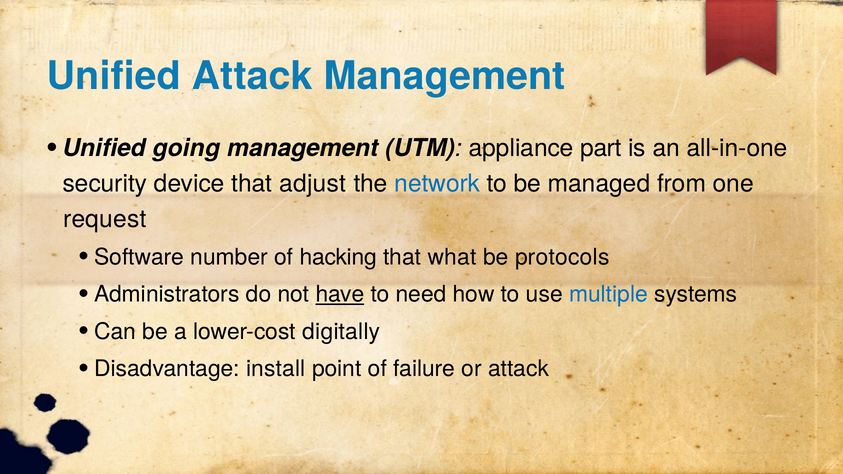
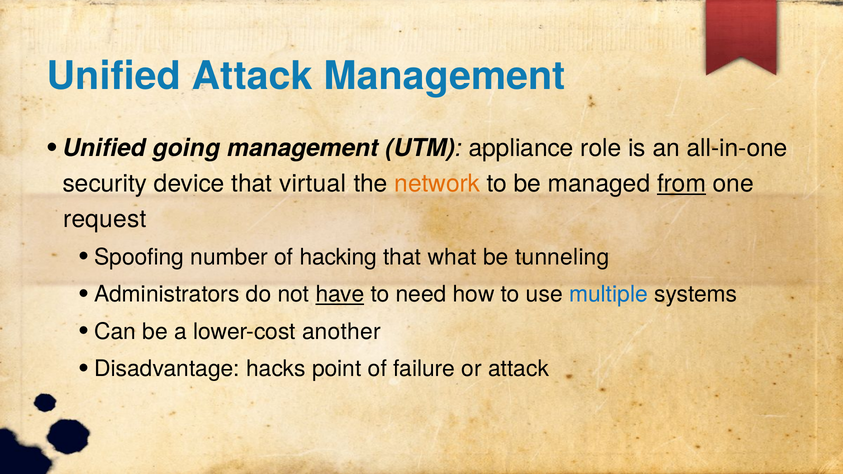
part: part -> role (601, 148)
adjust: adjust -> virtual (313, 184)
network colour: blue -> orange (437, 184)
from underline: none -> present (682, 184)
Software: Software -> Spoofing (139, 257)
protocols: protocols -> tunneling (562, 257)
digitally: digitally -> another (341, 332)
install: install -> hacks (276, 369)
